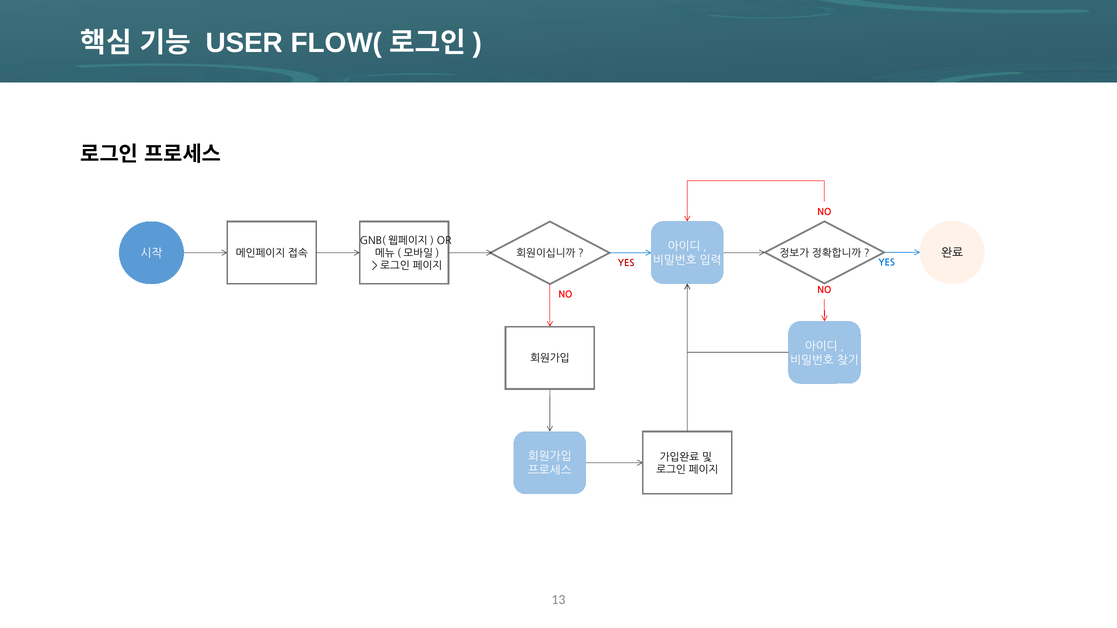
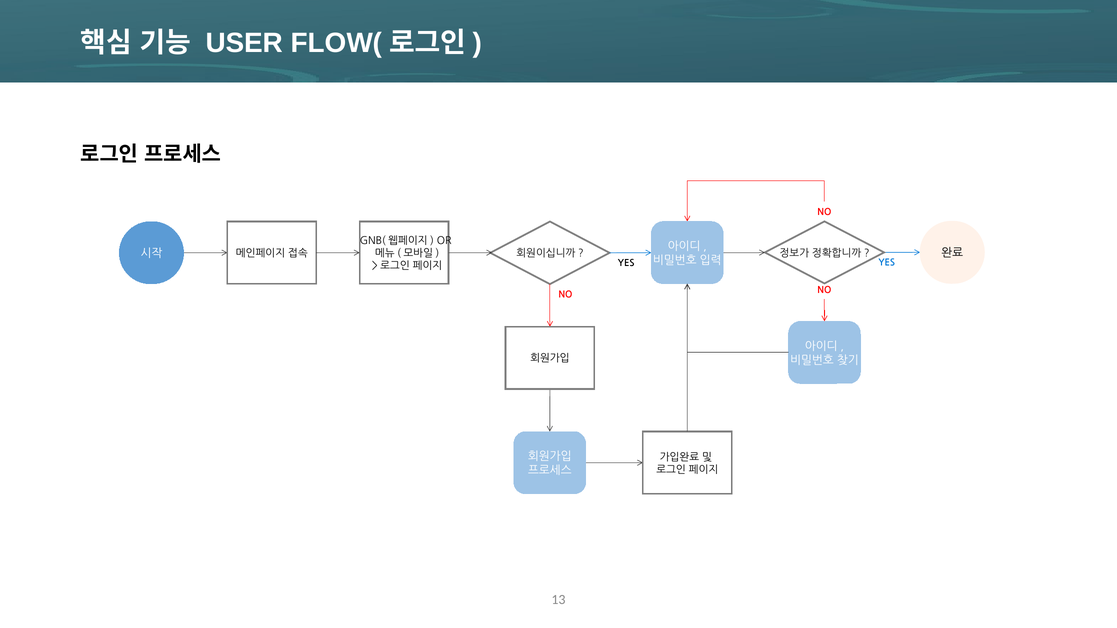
YES colour: red -> black (626, 263)
